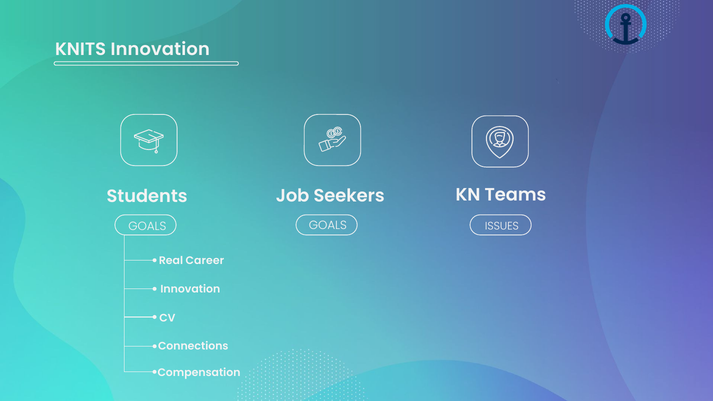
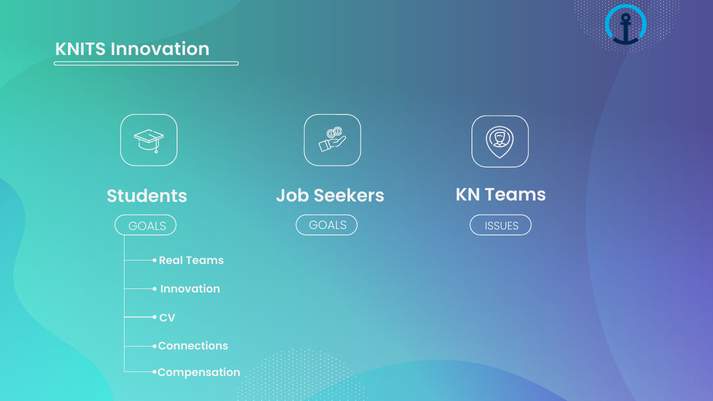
Real Career: Career -> Teams (205, 261)
